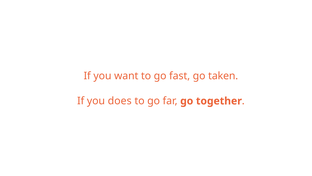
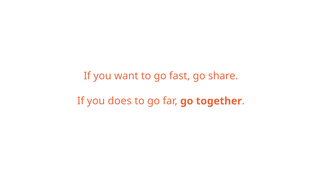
taken: taken -> share (223, 76)
